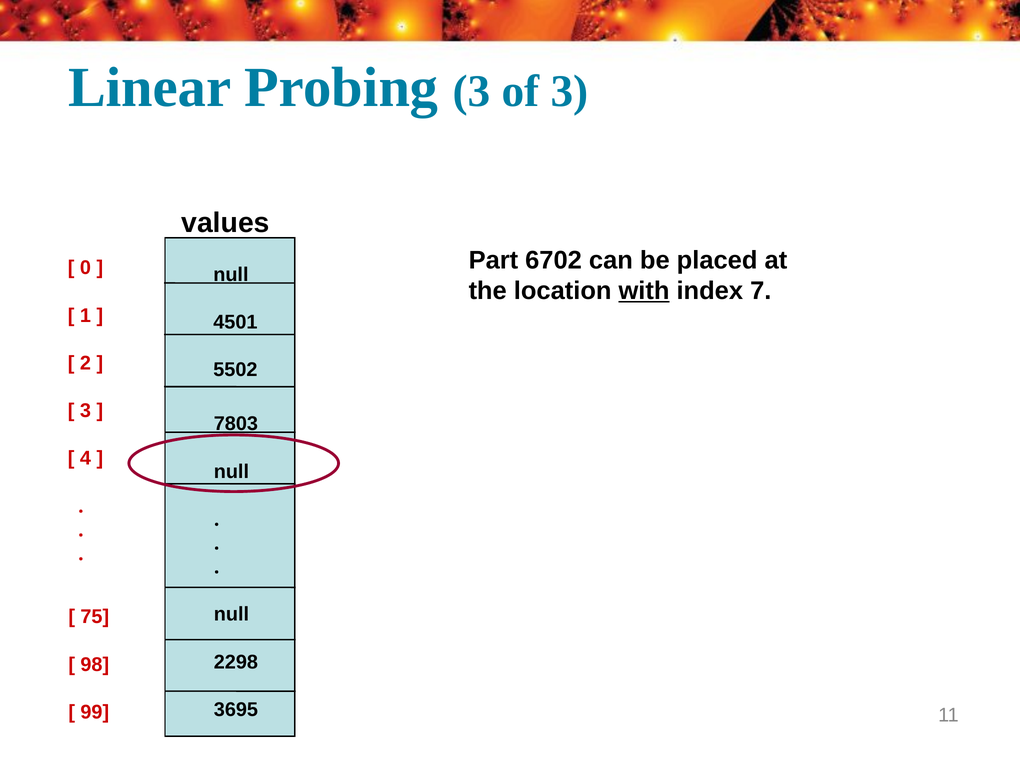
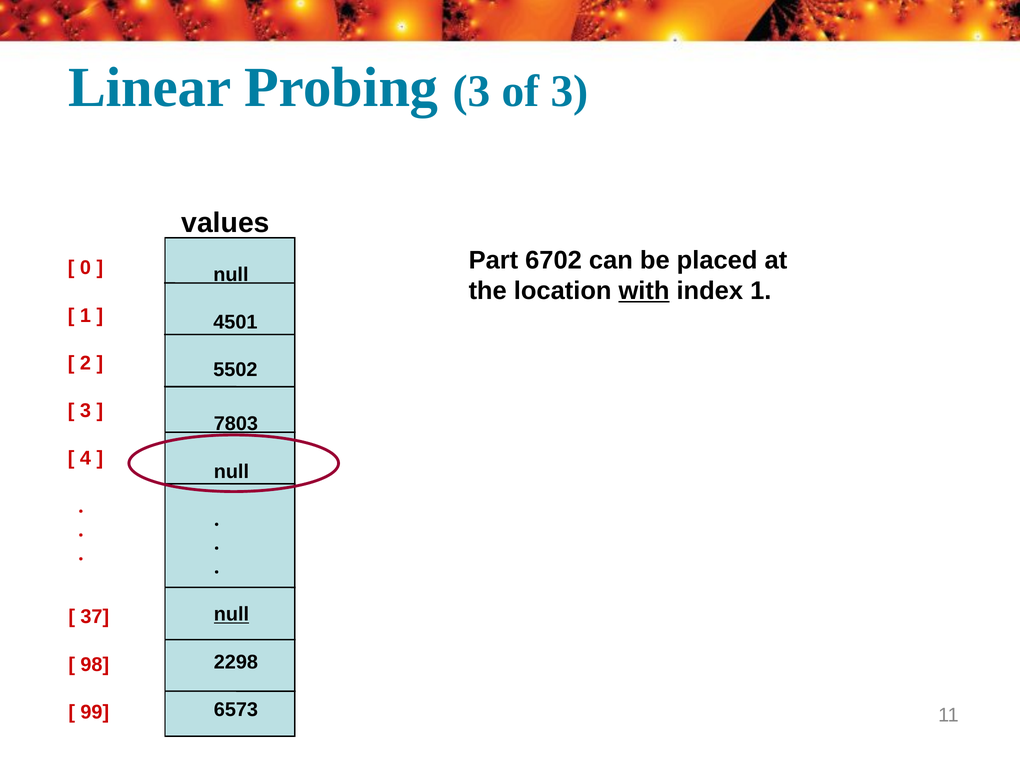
index 7: 7 -> 1 (761, 291)
null underline: none -> present (231, 614)
75: 75 -> 37 (95, 617)
3695: 3695 -> 6573 (236, 710)
